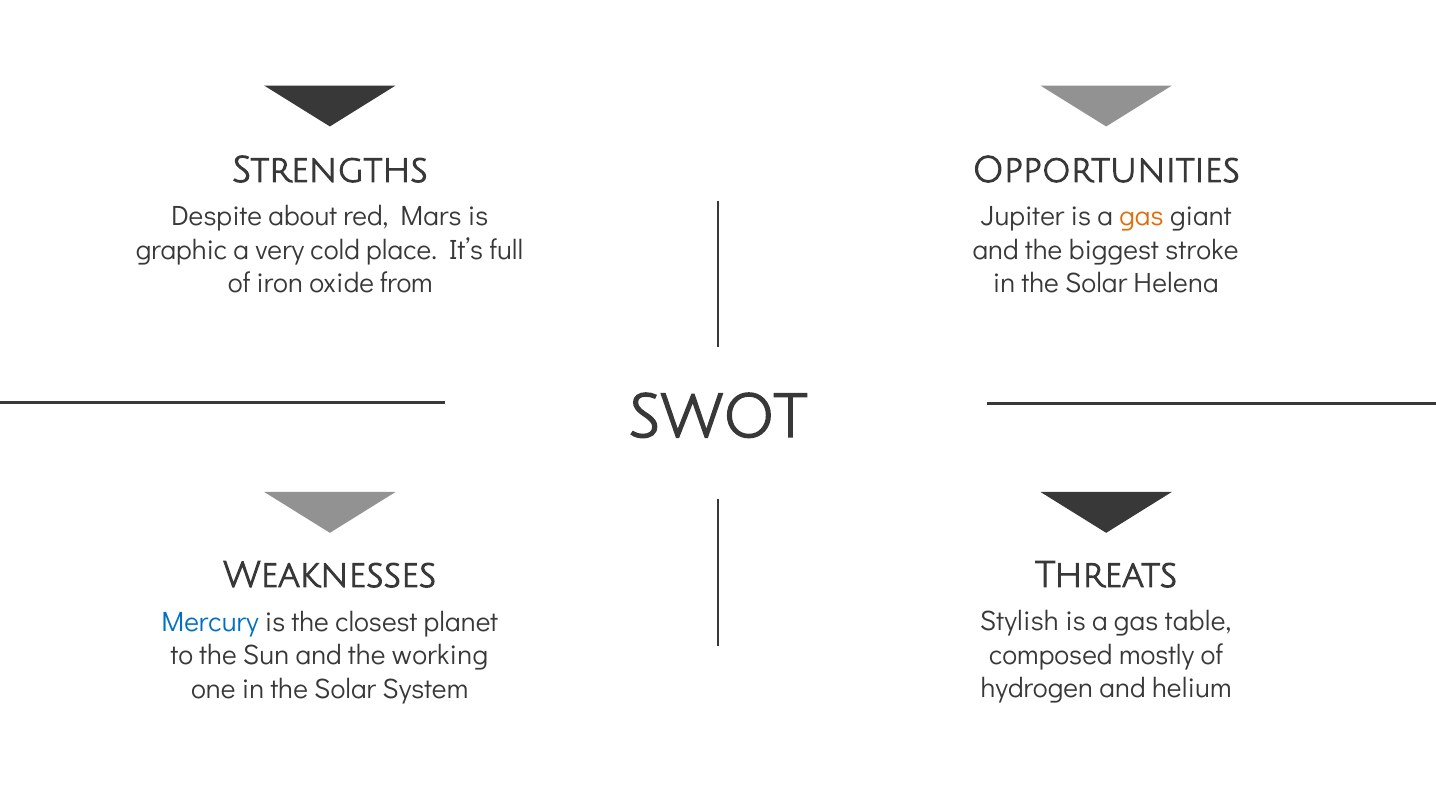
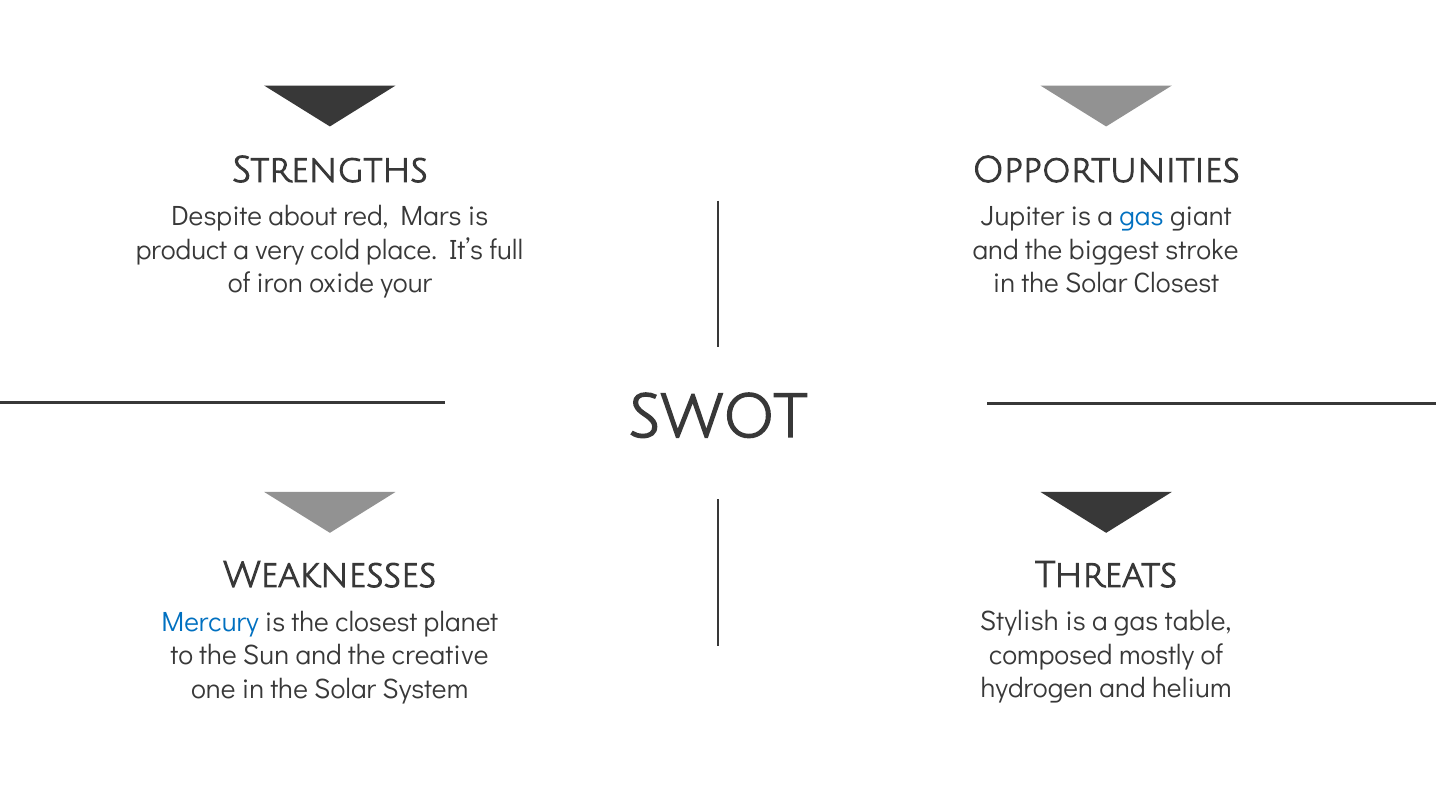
gas colour: orange -> blue (1141, 216)
graphic: graphic -> product (181, 250)
from: from -> your (406, 283)
Solar Helena: Helena -> Closest (1176, 283)
working: working -> creative (440, 655)
